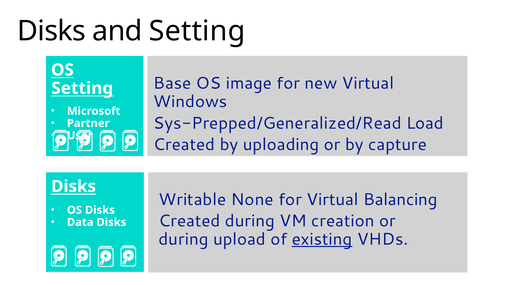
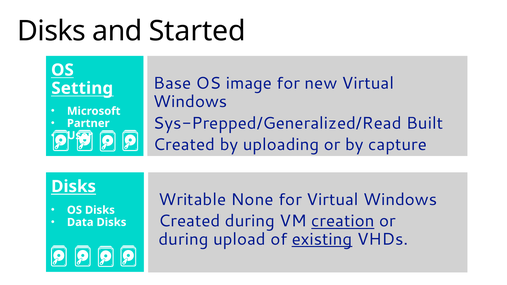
and Setting: Setting -> Started (197, 31)
Load: Load -> Built (425, 123)
for Virtual Balancing: Balancing -> Windows (400, 200)
creation underline: none -> present (343, 221)
